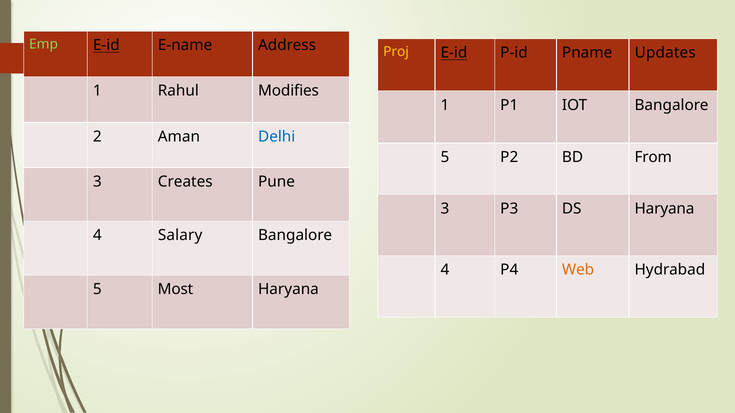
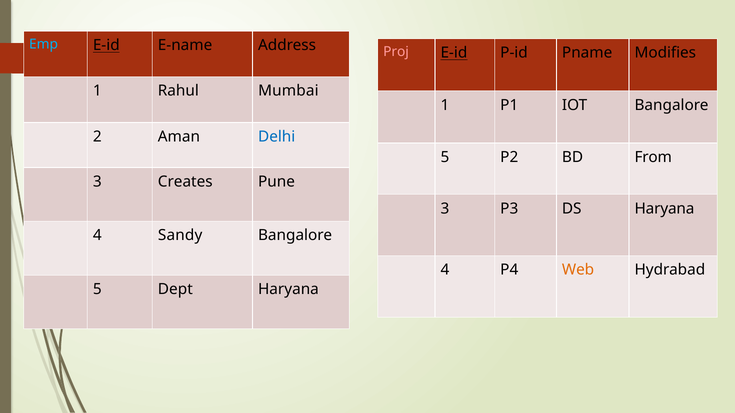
Emp colour: light green -> light blue (44, 44)
Proj colour: yellow -> pink (396, 52)
Updates: Updates -> Modifies (665, 53)
Modifies: Modifies -> Mumbai (288, 91)
Salary: Salary -> Sandy (180, 236)
Most: Most -> Dept (175, 290)
